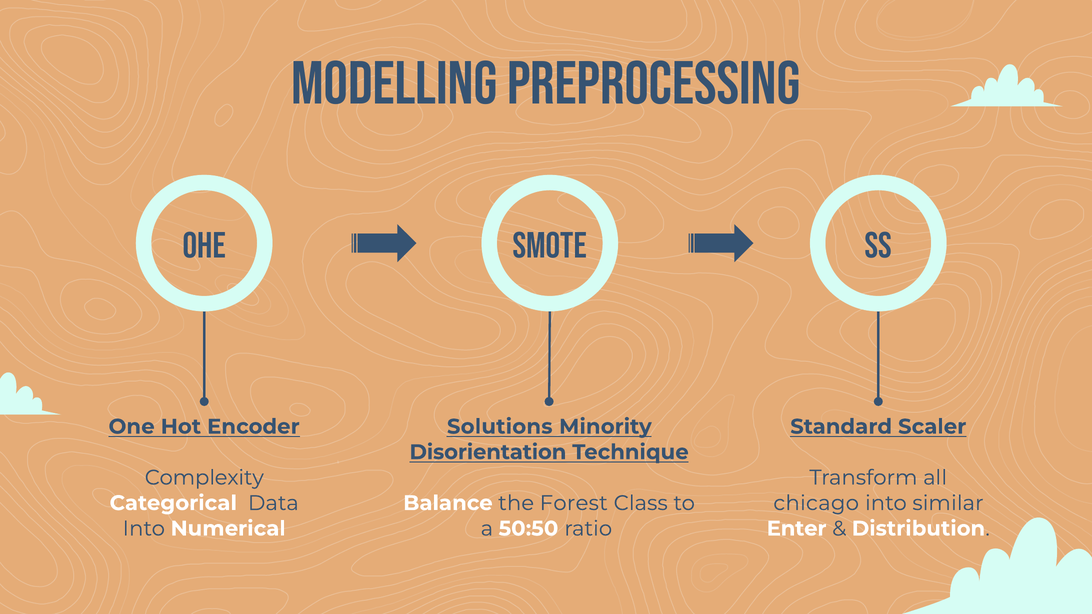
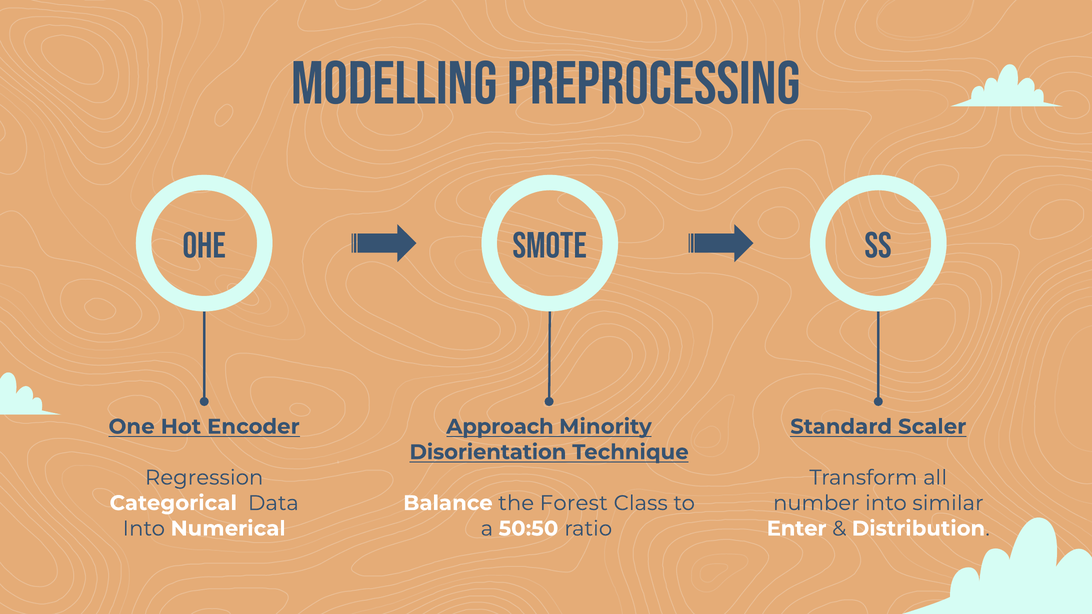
Solutions: Solutions -> Approach (500, 427)
Complexity: Complexity -> Regression (204, 478)
chicago: chicago -> number (816, 503)
